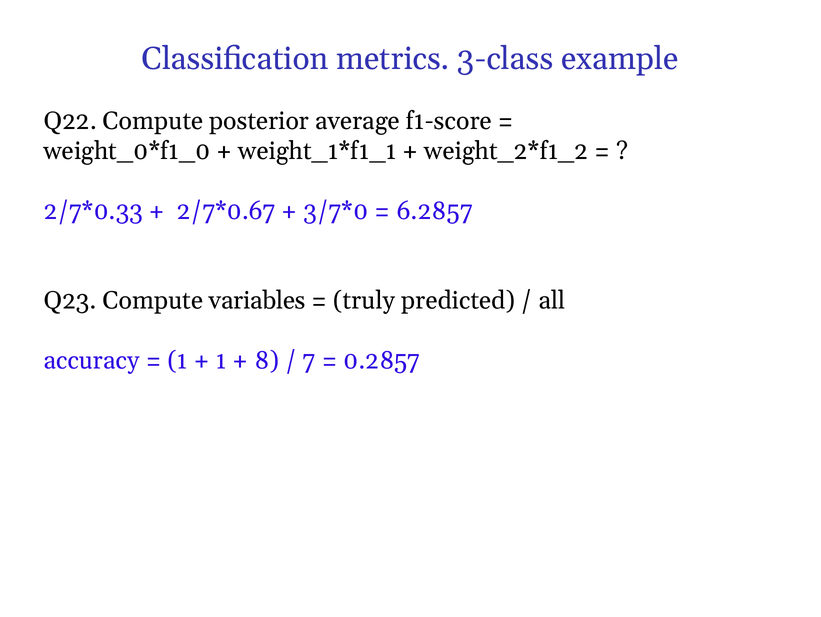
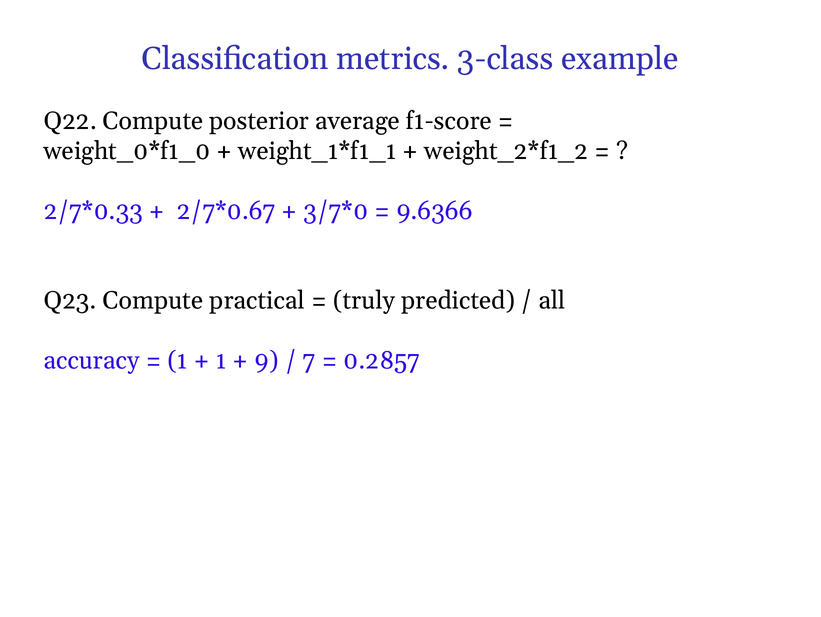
6.2857: 6.2857 -> 9.6366 (435, 211)
variables: variables -> practical (257, 300)
8: 8 -> 9 (267, 360)
